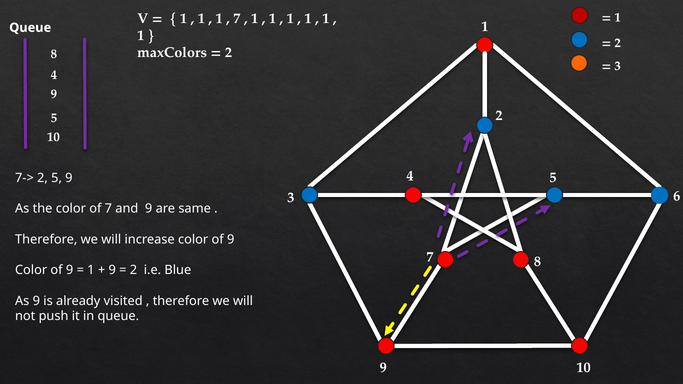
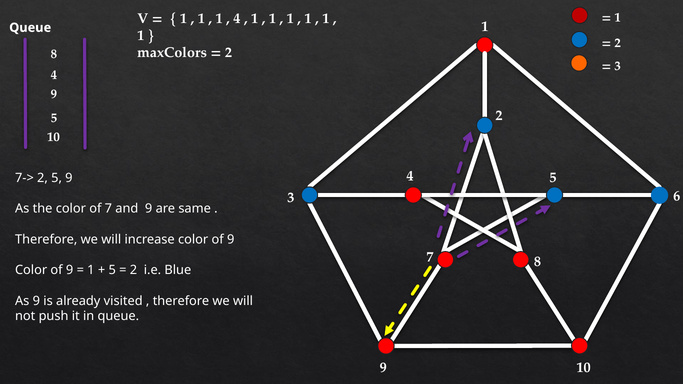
7: 7 -> 4 (237, 18)
9: 9 -> 5 (112, 270)
